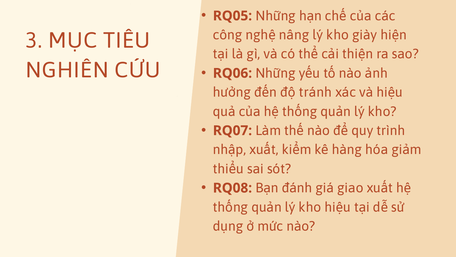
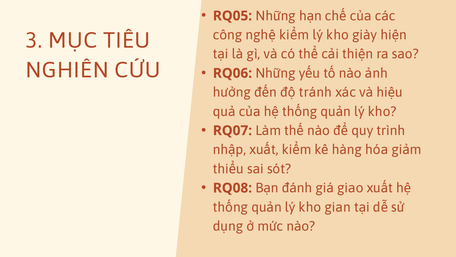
nghệ nâng: nâng -> kiểm (294, 35)
kho hiệu: hiệu -> gian (338, 207)
